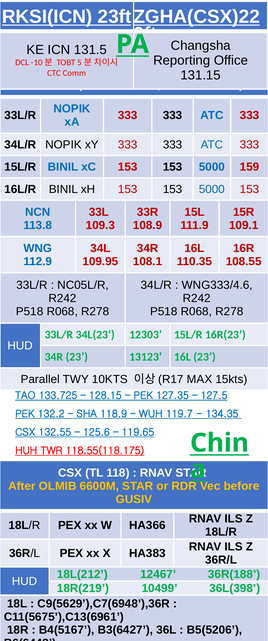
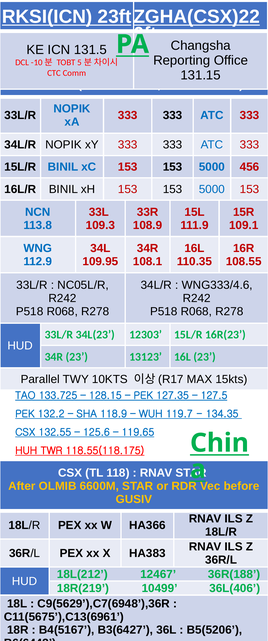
159: 159 -> 456 (250, 167)
36L(398: 36L(398 -> 36L(406 (235, 589)
